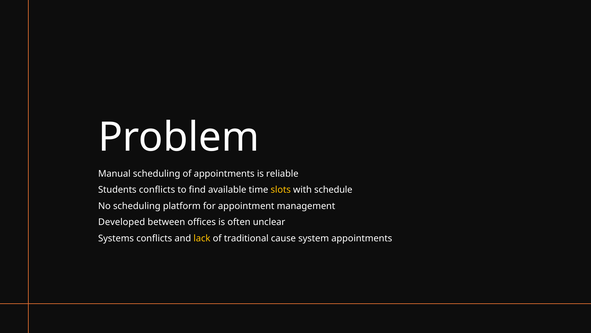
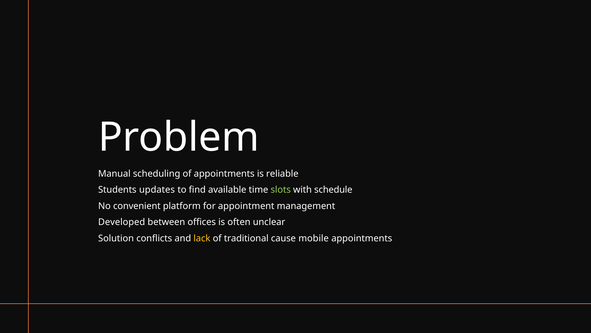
Students conflicts: conflicts -> updates (157, 190)
slots colour: yellow -> light green (281, 190)
No scheduling: scheduling -> convenient (137, 206)
Systems: Systems -> Solution (116, 238)
system: system -> mobile (314, 238)
